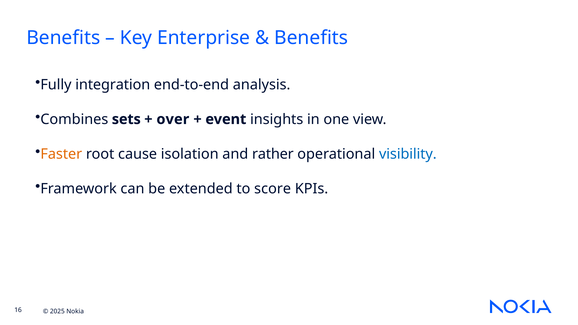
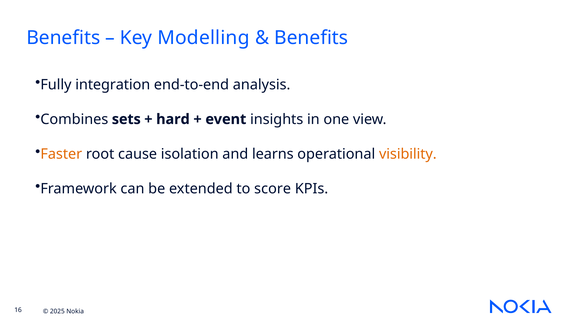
Enterprise: Enterprise -> Modelling (203, 38)
over: over -> hard (173, 119)
rather: rather -> learns (273, 154)
visibility colour: blue -> orange (408, 154)
